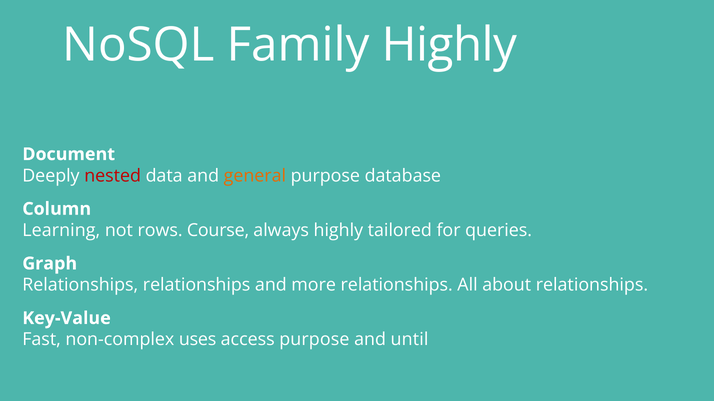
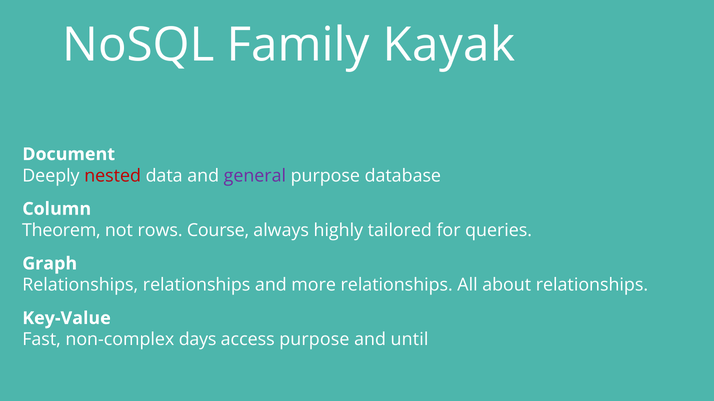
Family Highly: Highly -> Kayak (449, 45)
general colour: orange -> purple (255, 176)
Learning: Learning -> Theorem (61, 231)
uses: uses -> days (198, 340)
